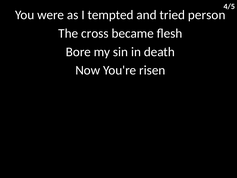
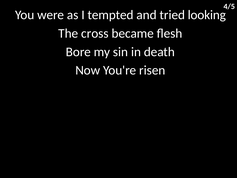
person: person -> looking (207, 15)
